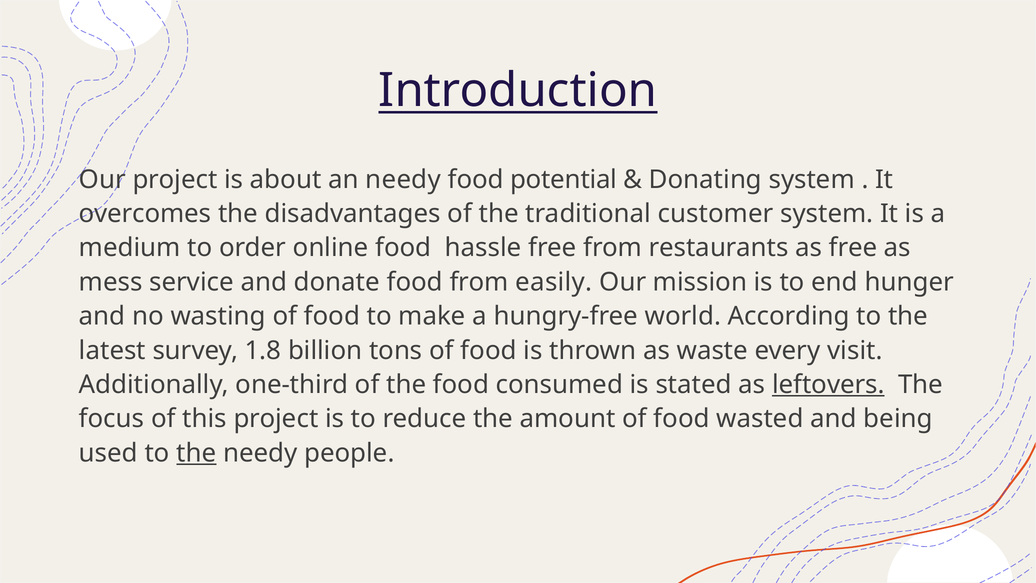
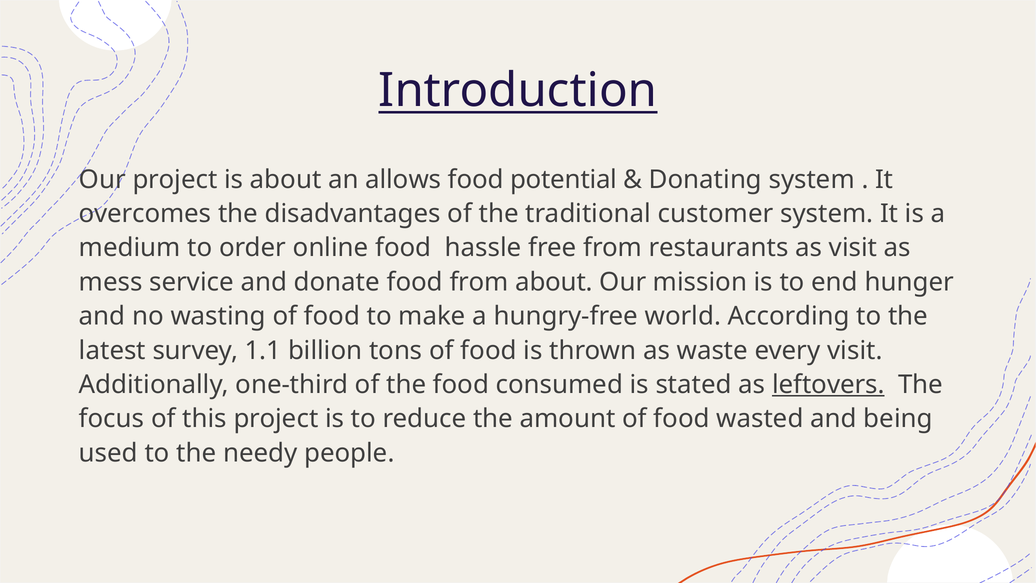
an needy: needy -> allows (403, 179)
as free: free -> visit (853, 248)
from easily: easily -> about (554, 282)
1.8: 1.8 -> 1.1 (263, 350)
the underline: present -> none (196, 453)
